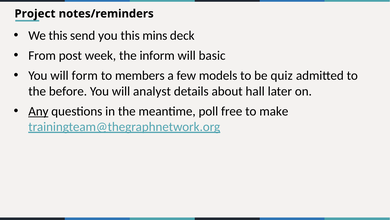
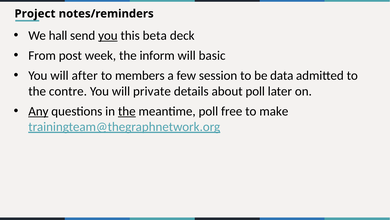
We this: this -> hall (58, 36)
you underline: none -> present (108, 36)
mins: mins -> beta (155, 36)
form: form -> after (85, 75)
models: models -> session (218, 75)
quiz: quiz -> data (282, 75)
before: before -> contre (68, 91)
analyst: analyst -> private (152, 91)
about hall: hall -> poll (255, 91)
the underline: none -> present (127, 111)
